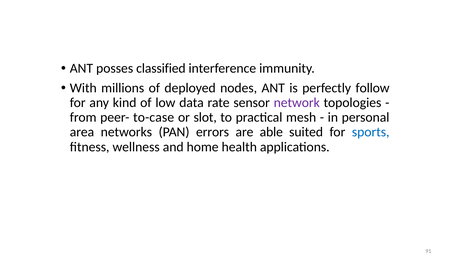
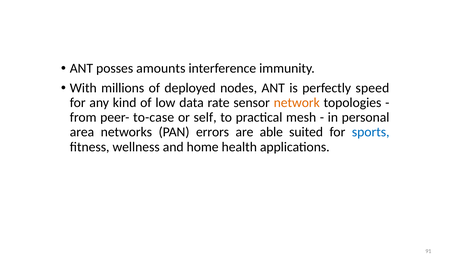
classified: classified -> amounts (161, 68)
follow: follow -> speed (372, 88)
network colour: purple -> orange (297, 103)
slot: slot -> self (205, 117)
